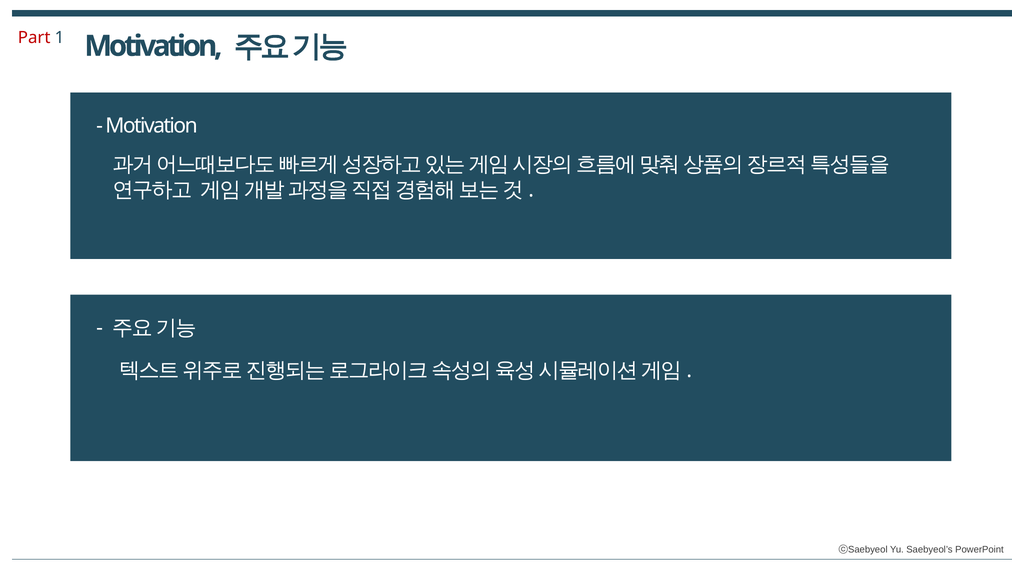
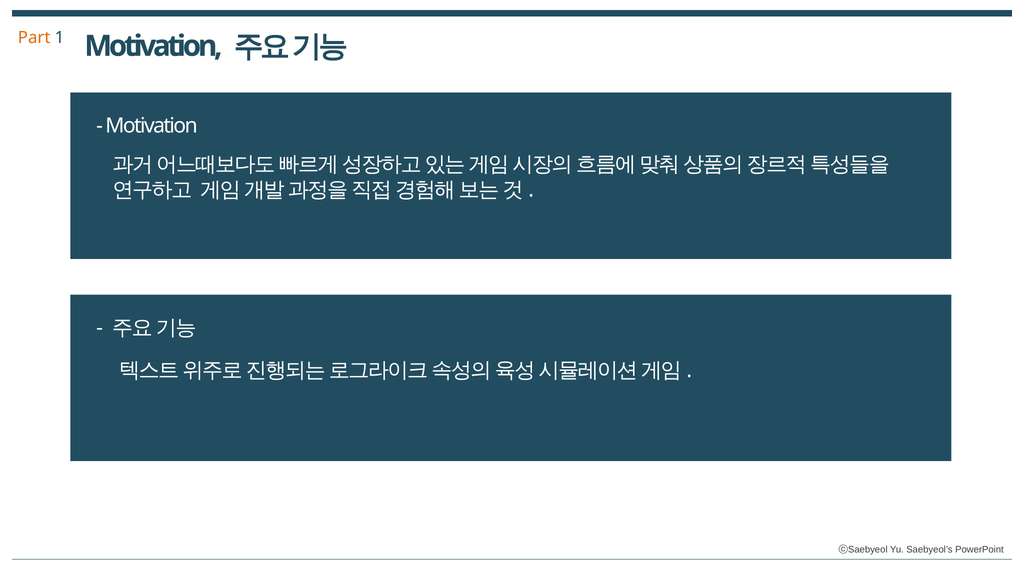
Part colour: red -> orange (34, 38)
